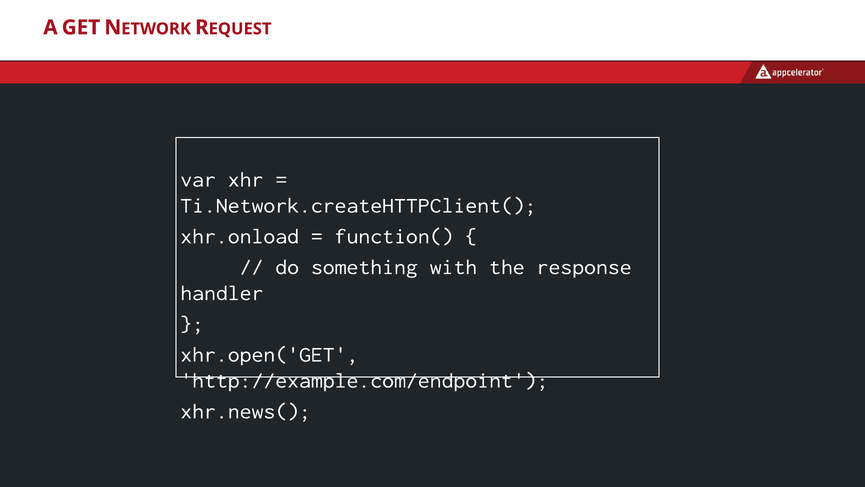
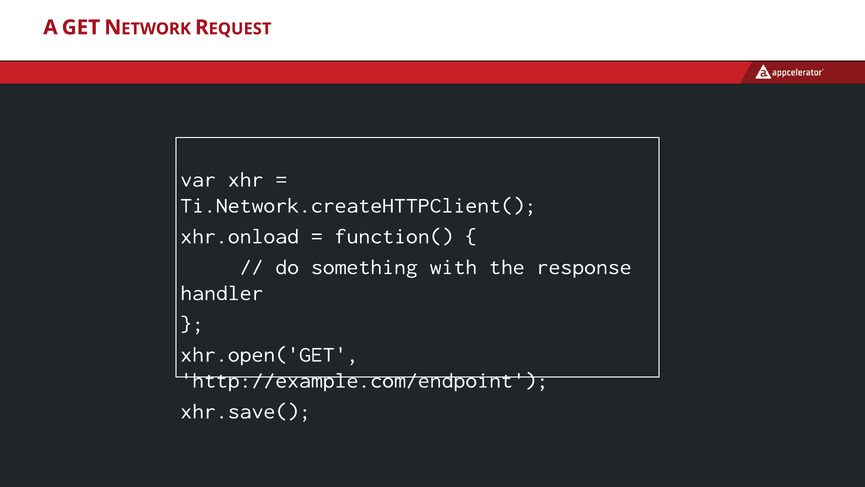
xhr.news(: xhr.news( -> xhr.save( (246, 411)
